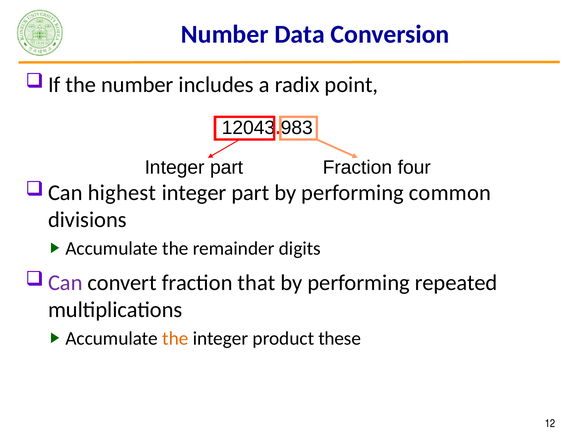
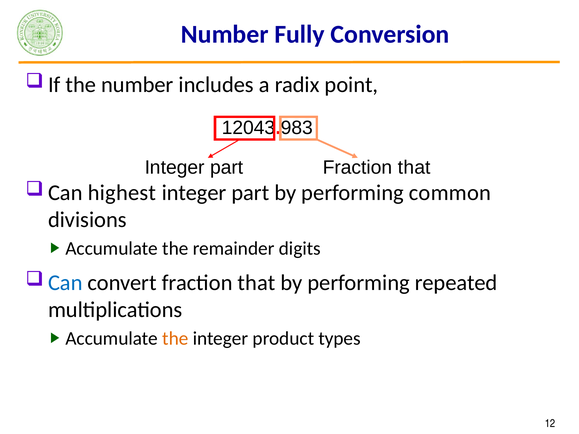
Data: Data -> Fully (300, 34)
part Fraction four: four -> that (414, 168)
Can colour: purple -> blue (65, 283)
these: these -> types (340, 339)
